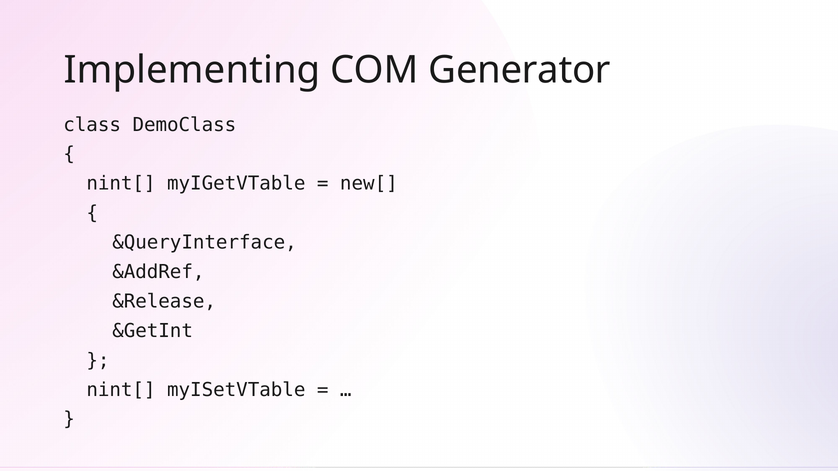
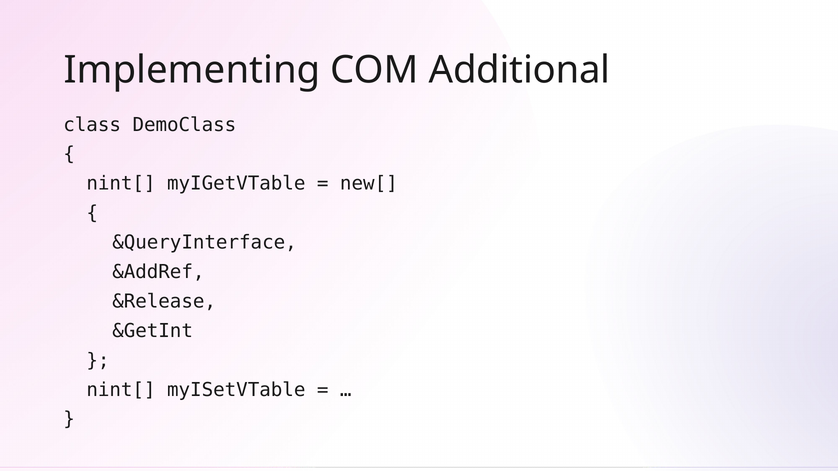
Generator: Generator -> Additional (520, 70)
